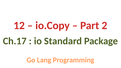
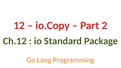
Ch.17: Ch.17 -> Ch.12 (15, 41)
